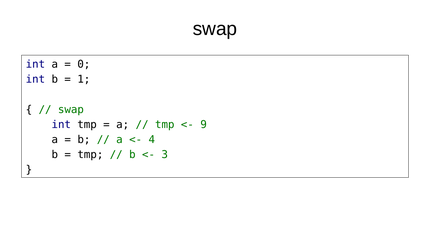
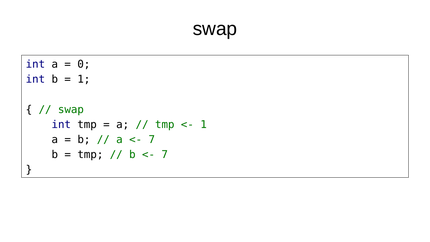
9: 9 -> 1 (204, 125)
4: 4 -> 7 (152, 140)
3: 3 -> 7 (165, 155)
